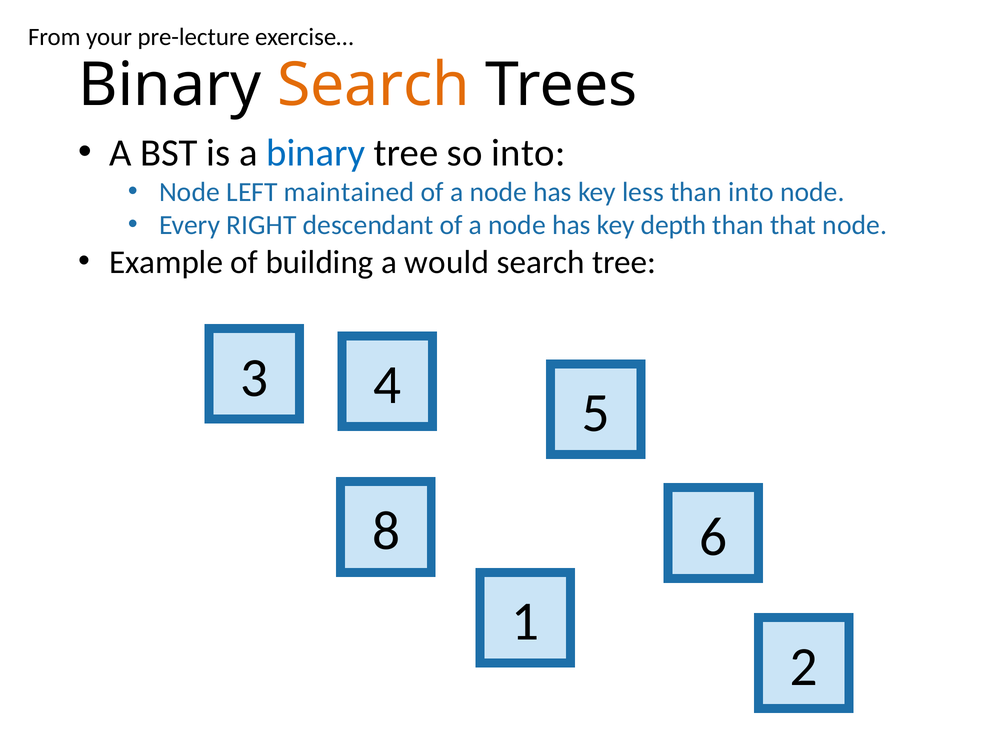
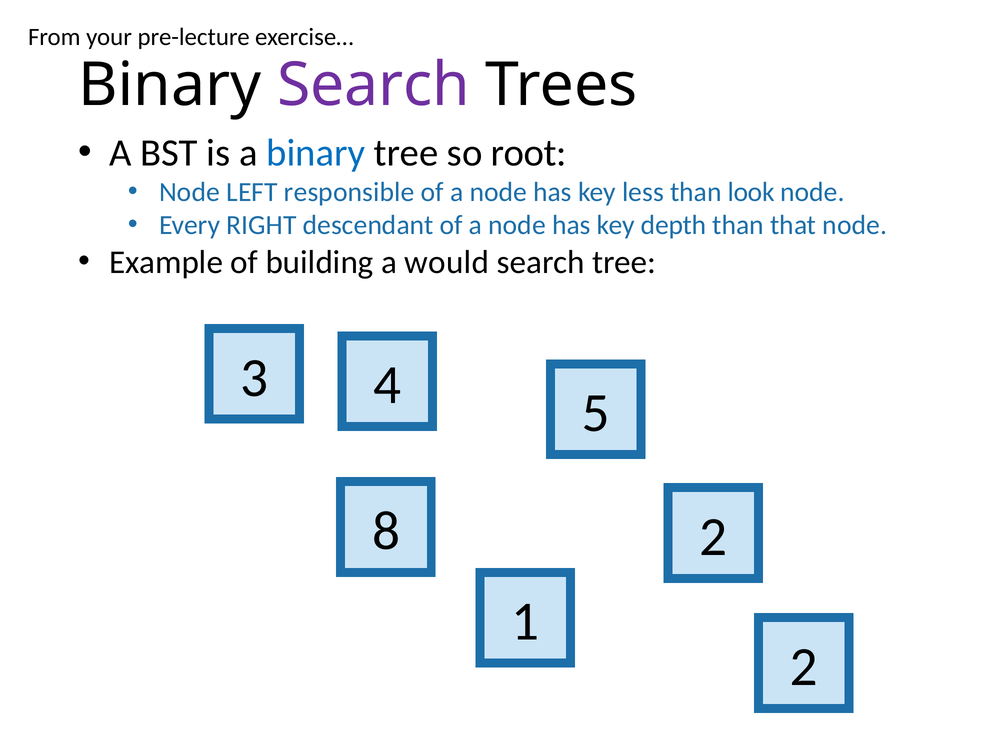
Search colour: orange -> purple (373, 85)
so into: into -> root (529, 153)
maintained: maintained -> responsible (349, 192)
than into: into -> look (751, 192)
8 6: 6 -> 2 (713, 536)
